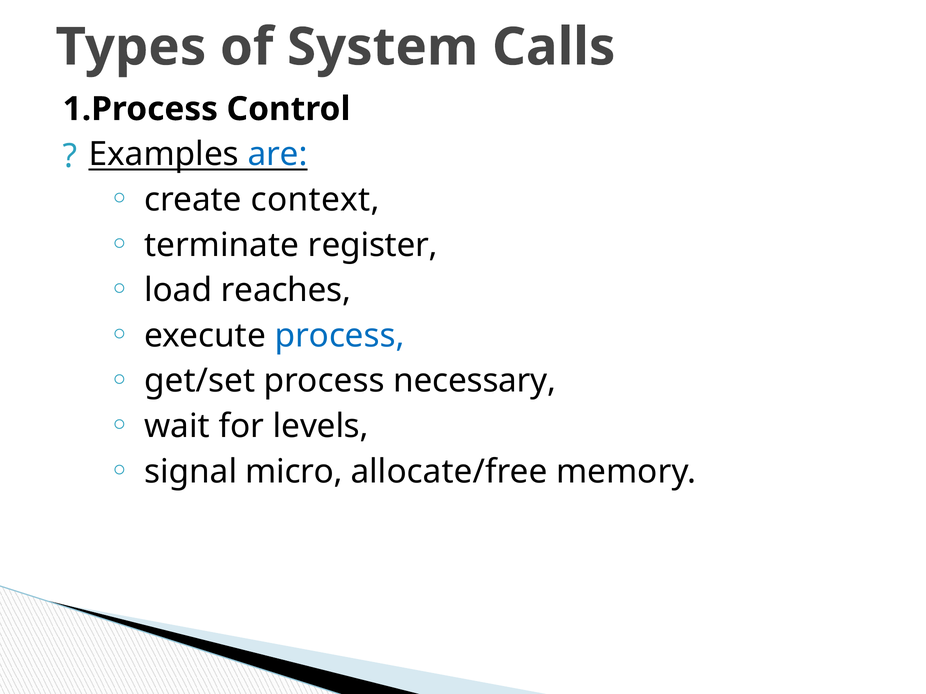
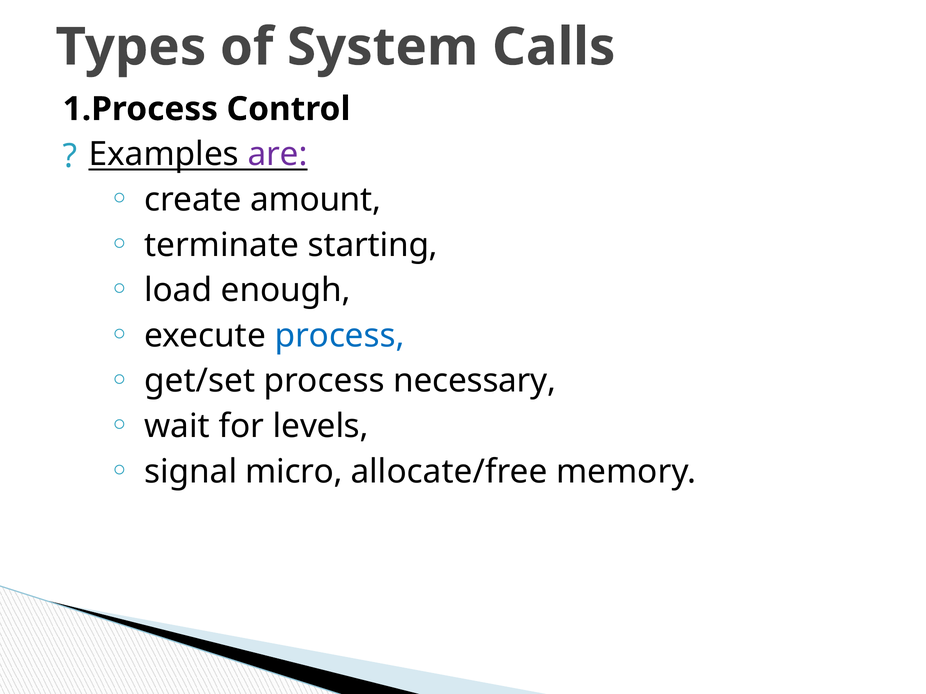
are colour: blue -> purple (278, 154)
context: context -> amount (316, 200)
register: register -> starting (373, 245)
reaches: reaches -> enough (286, 291)
